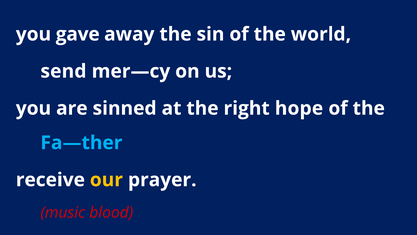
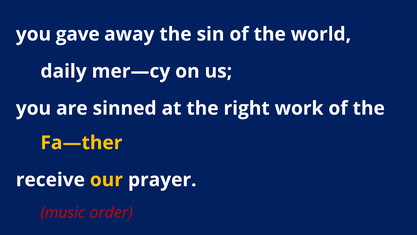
send: send -> daily (64, 71)
hope: hope -> work (299, 108)
Fa—ther colour: light blue -> yellow (81, 143)
blood: blood -> order (111, 212)
